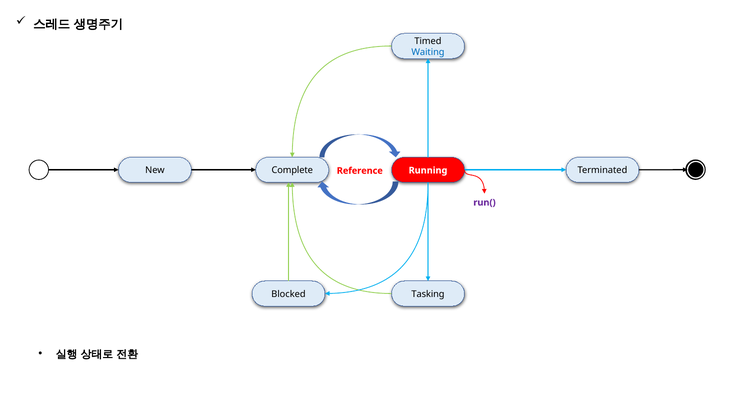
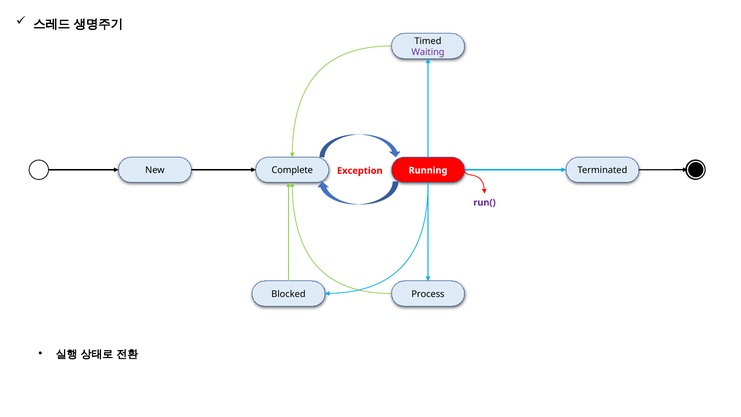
Waiting colour: blue -> purple (428, 52)
Reference: Reference -> Exception (360, 171)
Tasking: Tasking -> Process (428, 294)
